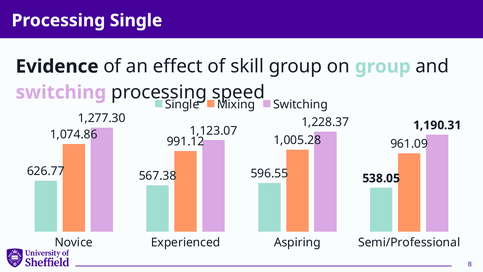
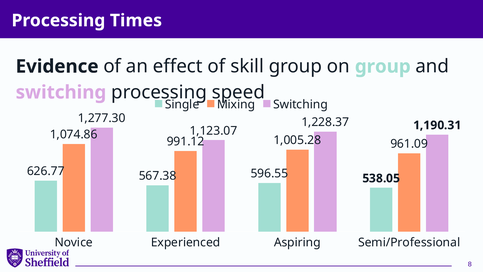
Processing Single: Single -> Times (136, 20)
